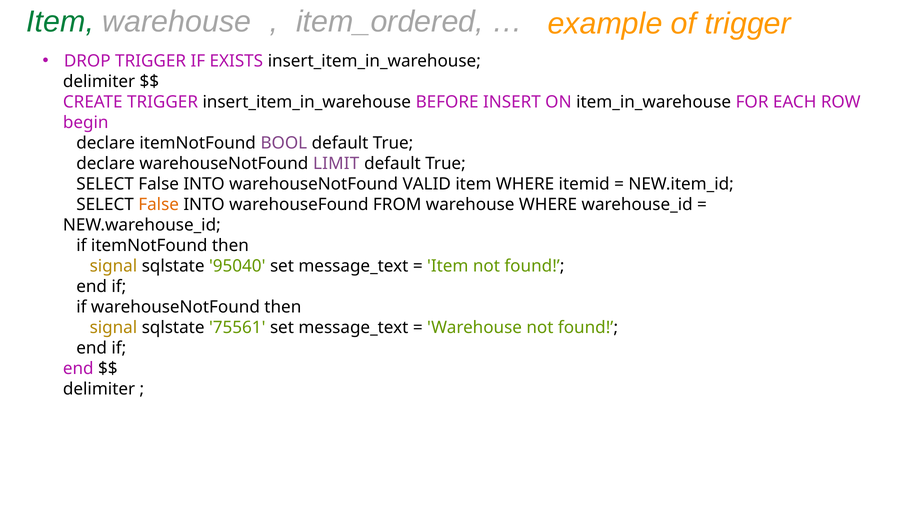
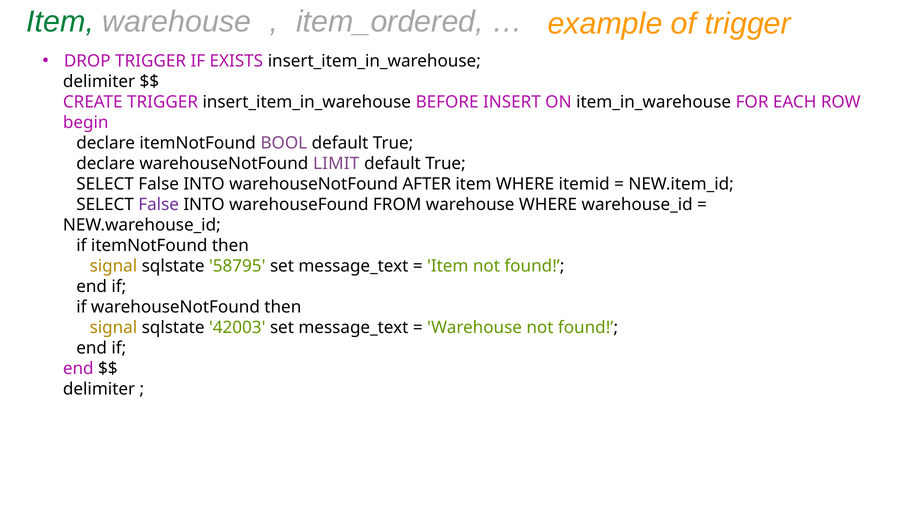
VALID: VALID -> AFTER (427, 184)
False colour: orange -> purple (159, 205)
95040: 95040 -> 58795 (237, 266)
75561: 75561 -> 42003 (237, 328)
